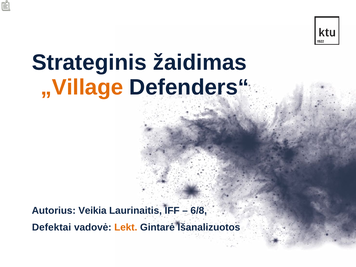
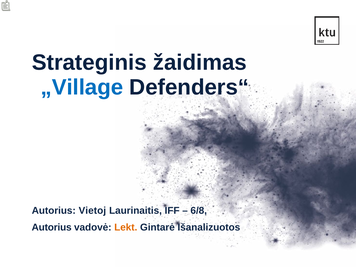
„Village colour: orange -> blue (82, 87)
Veikia: Veikia -> Vietoj (92, 211)
Defektai: Defektai -> Autorius (52, 227)
